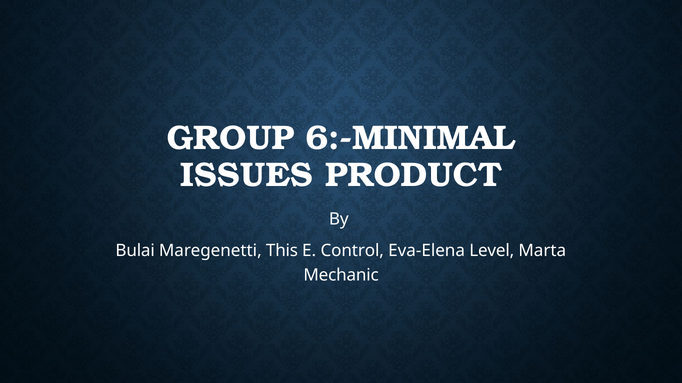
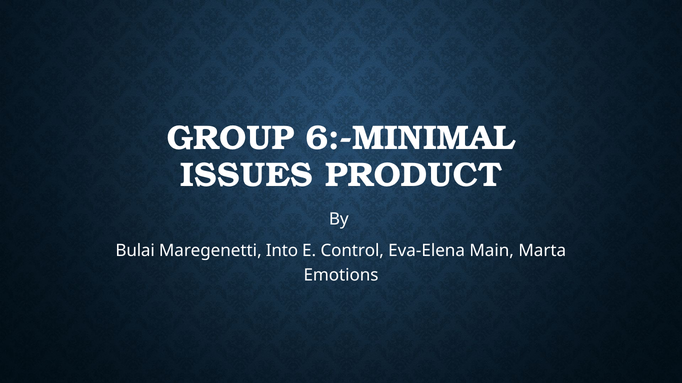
This: This -> Into (282, 251)
Level: Level -> Main (492, 251)
Mechanic: Mechanic -> Emotions (341, 276)
